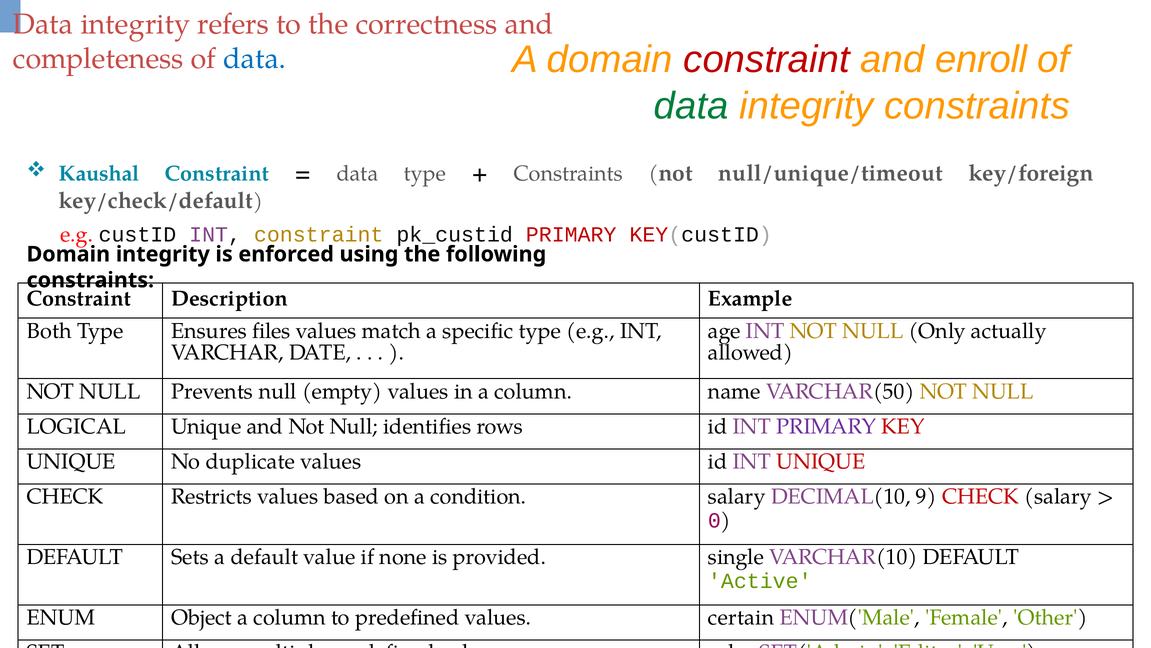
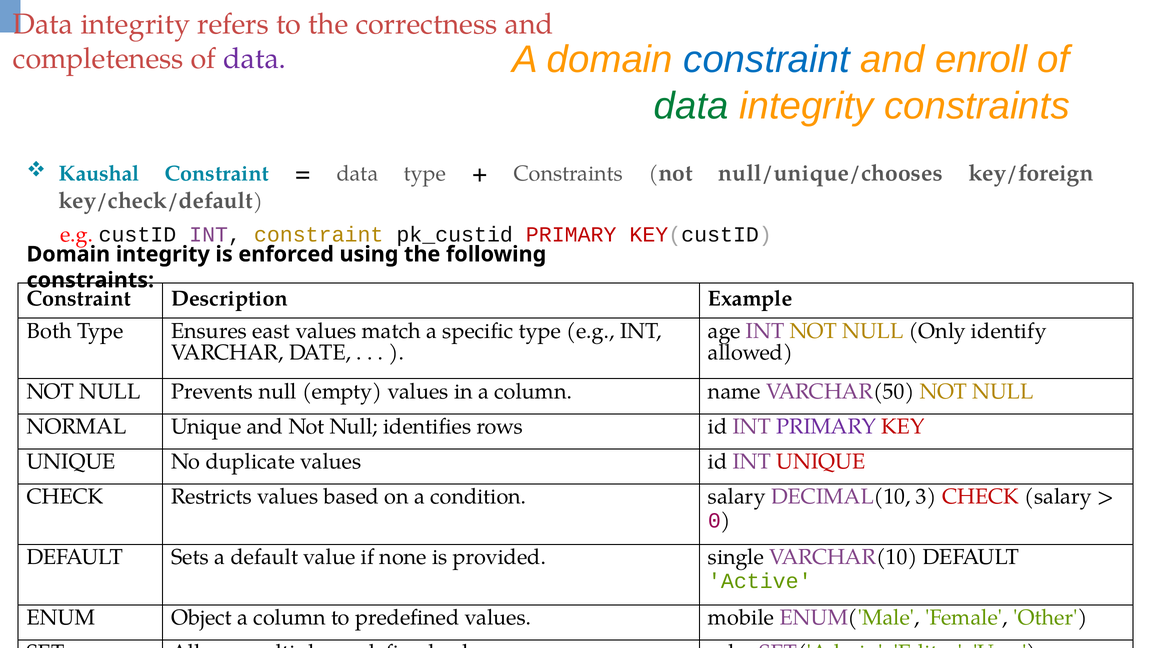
constraint colour: red -> blue (767, 60)
data colour: blue -> purple (255, 59)
null/unique/timeout: null/unique/timeout -> null/unique/chooses (831, 173)
files: files -> east (271, 331)
actually: actually -> identify (1009, 331)
LOGICAL: LOGICAL -> NORMAL (76, 426)
9: 9 -> 3 (926, 496)
certain: certain -> mobile (741, 617)
